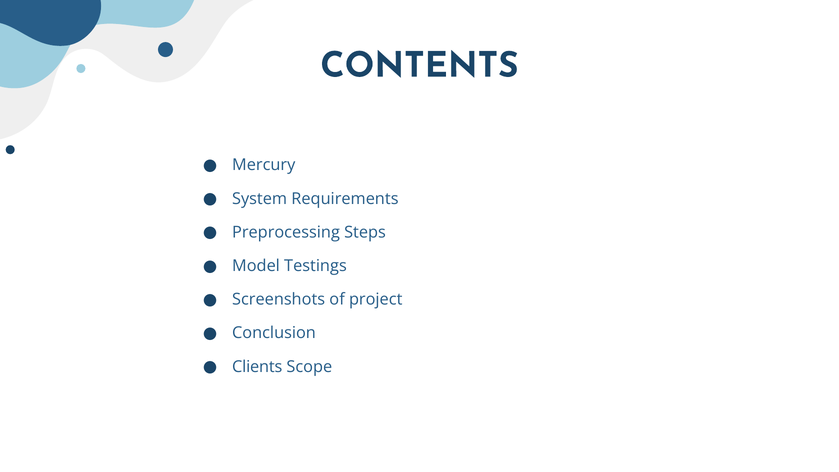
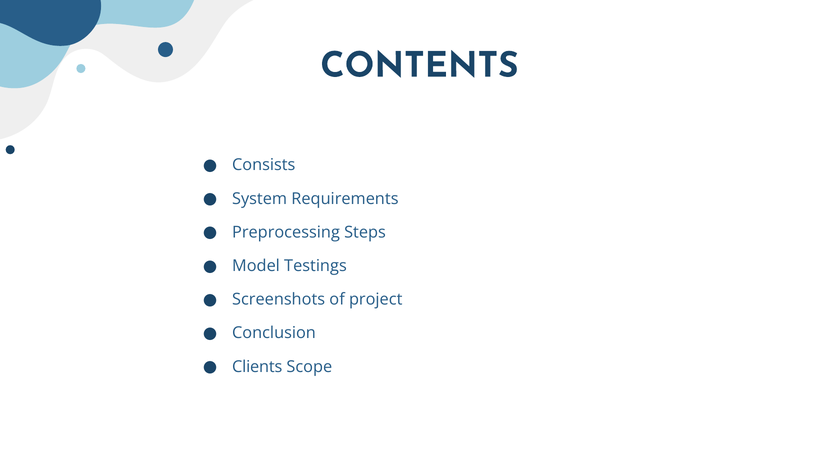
Mercury: Mercury -> Consists (264, 165)
